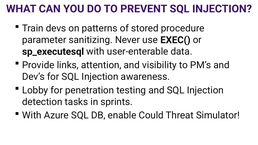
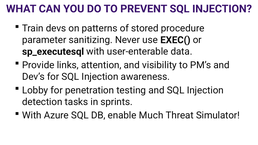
Could: Could -> Much (151, 115)
